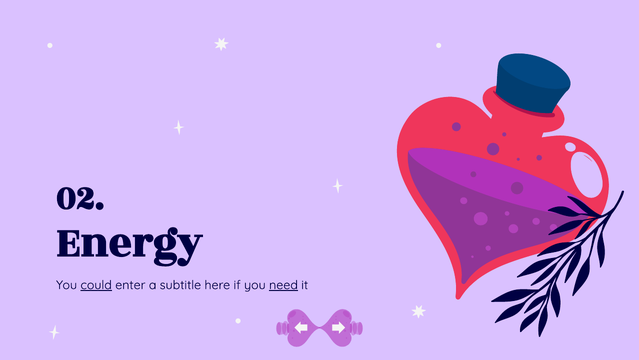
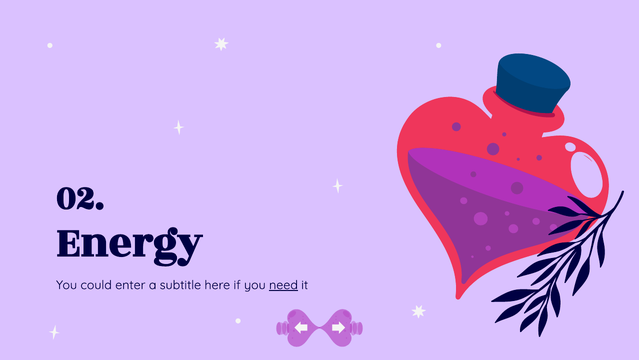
could underline: present -> none (96, 285)
